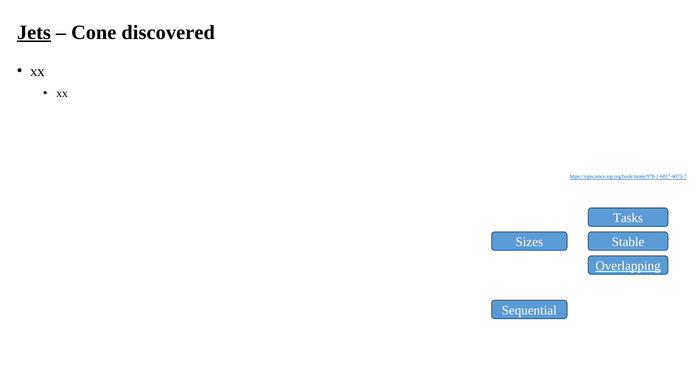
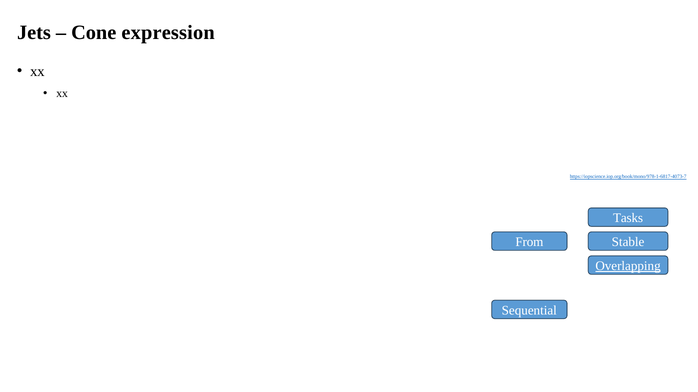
Jets underline: present -> none (34, 33)
discovered: discovered -> expression (168, 33)
Sizes: Sizes -> From (529, 242)
